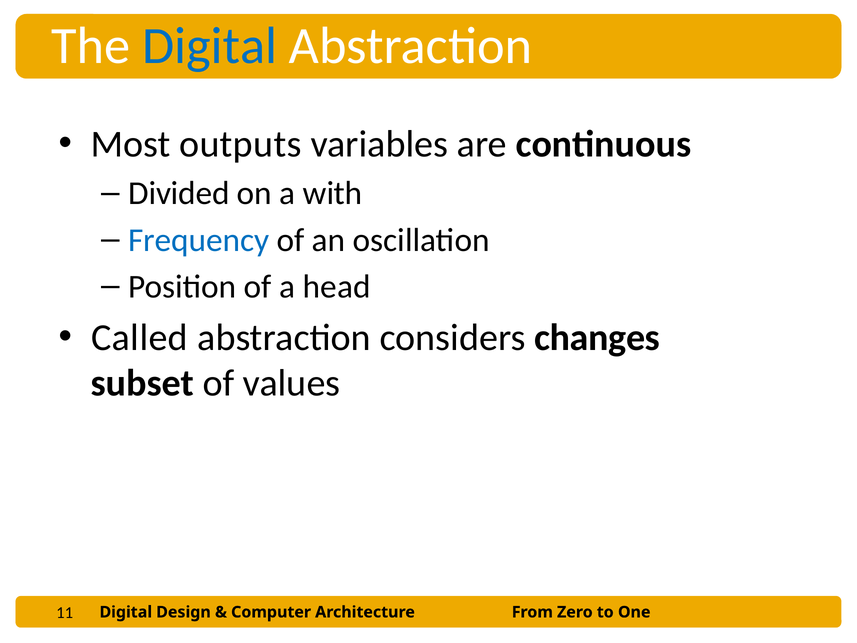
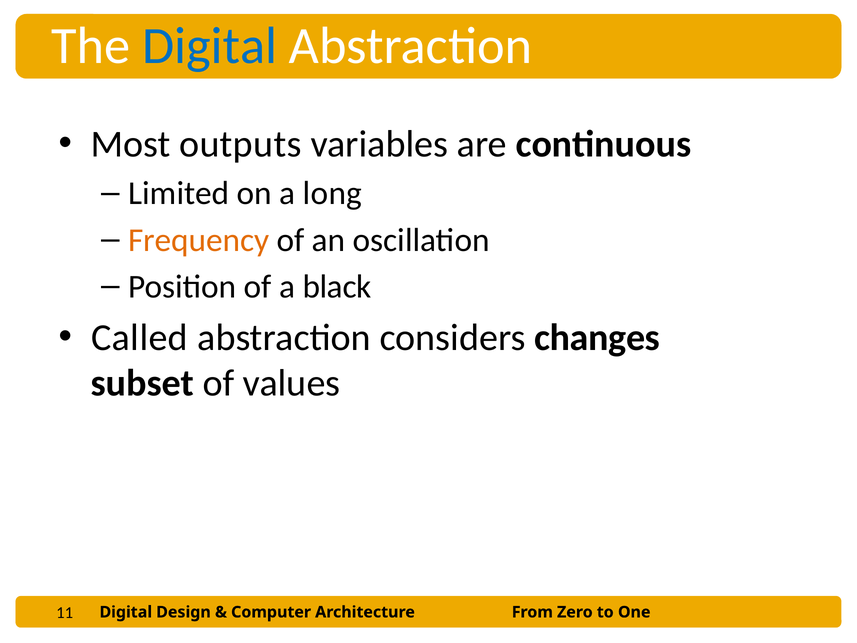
Divided: Divided -> Limited (179, 193)
with: with -> long (332, 193)
Frequency colour: blue -> orange (199, 240)
head: head -> black (337, 287)
